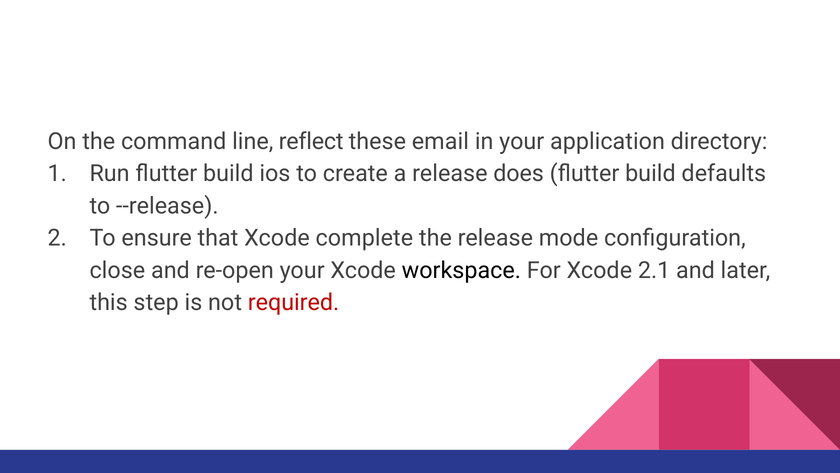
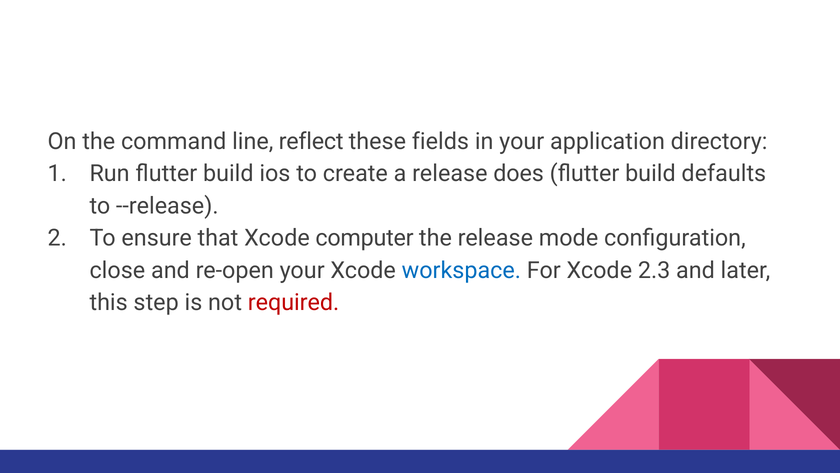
email: email -> fields (440, 141)
complete: complete -> computer (365, 238)
workspace colour: black -> blue (461, 270)
2.1: 2.1 -> 2.3 (654, 270)
